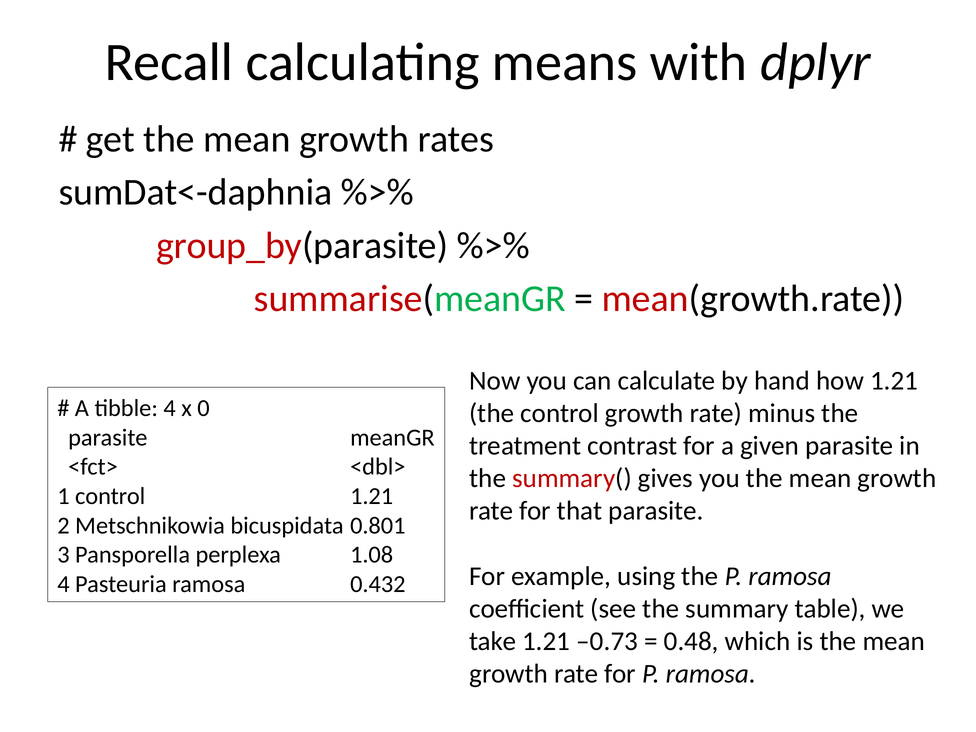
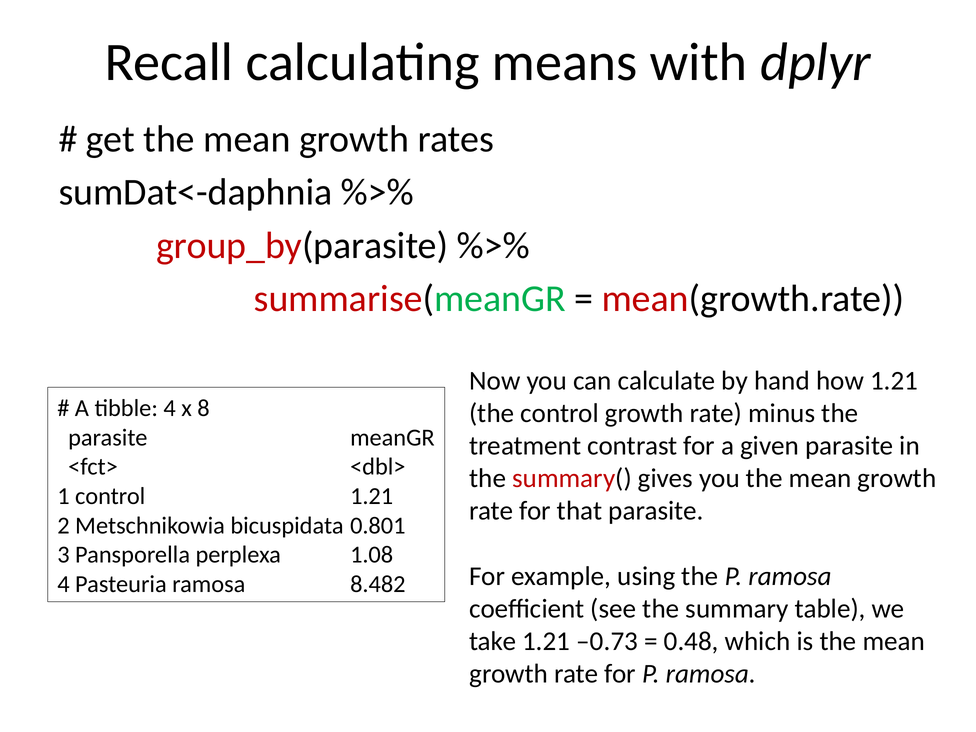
0: 0 -> 8 (204, 408)
0.432: 0.432 -> 8.482 (378, 584)
